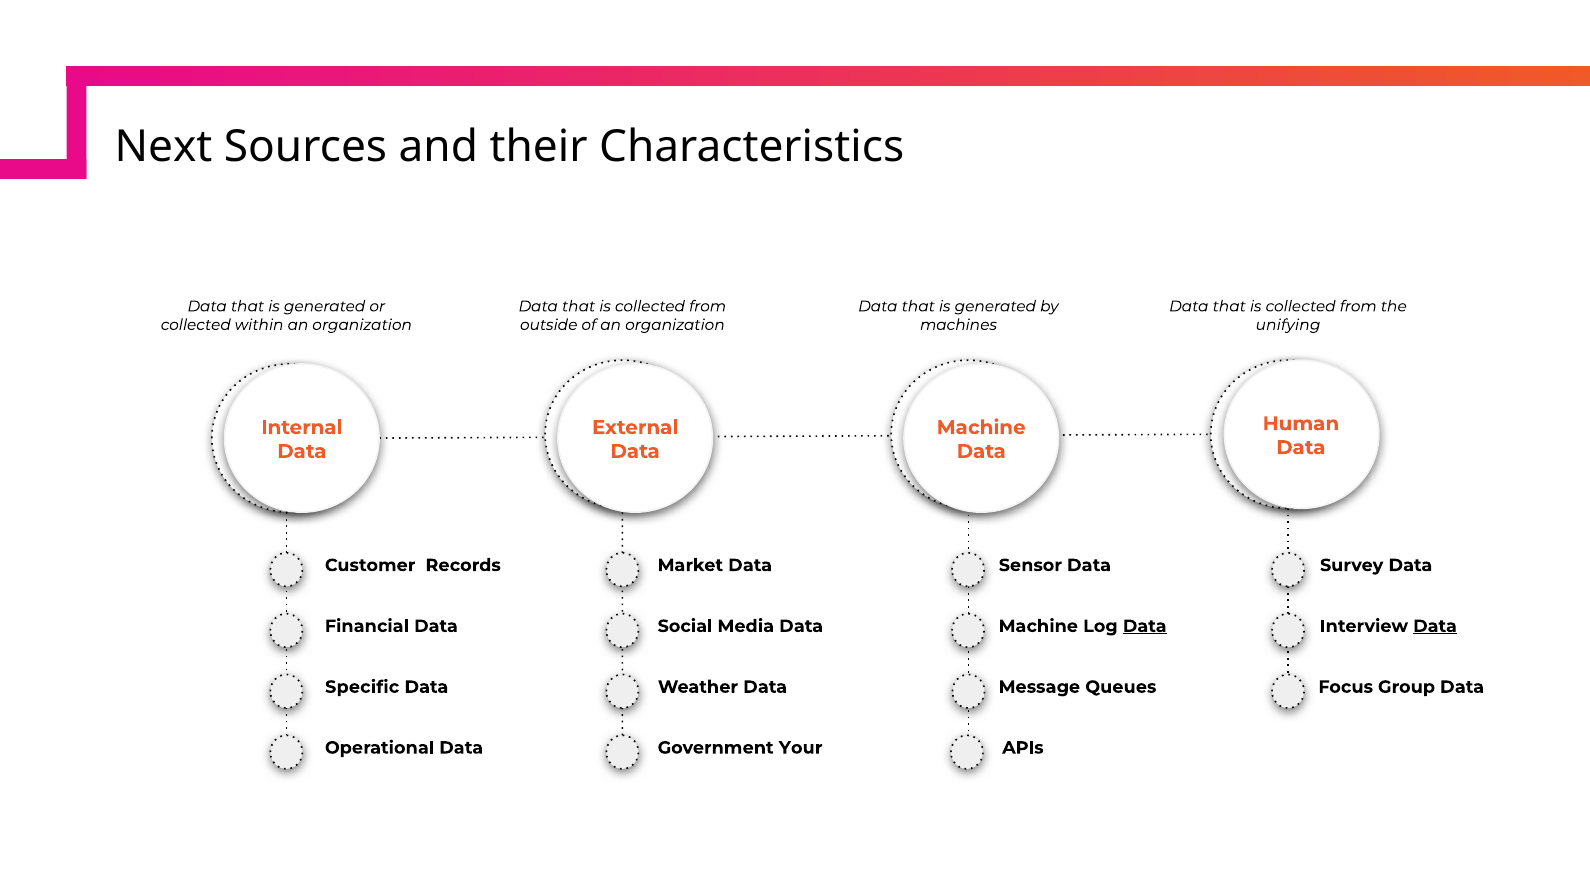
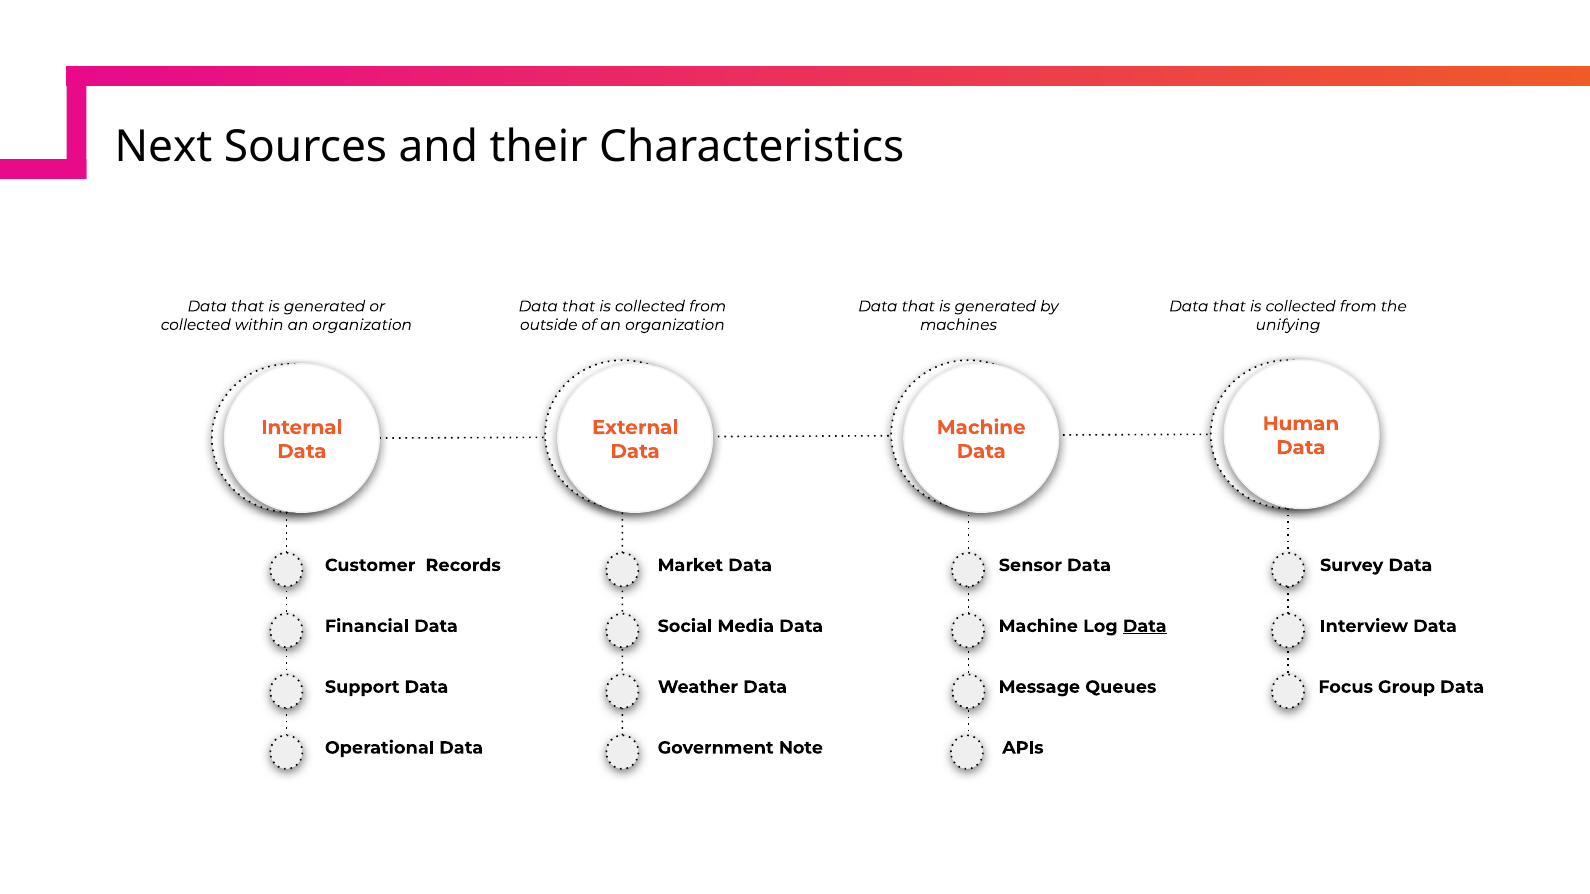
Data underline: present -> none (1435, 626)
Specific: Specific -> Support (362, 687)
Your: Your -> Note (801, 748)
